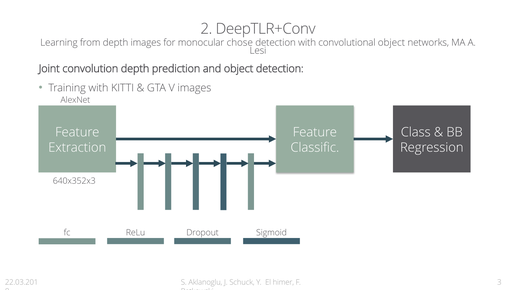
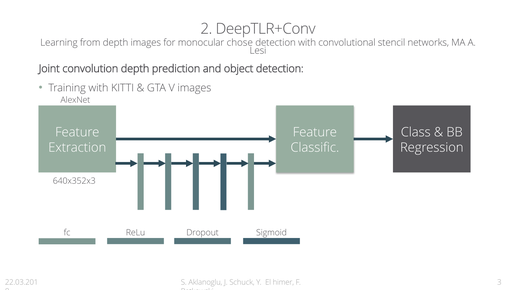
convolutional object: object -> stencil (392, 43)
